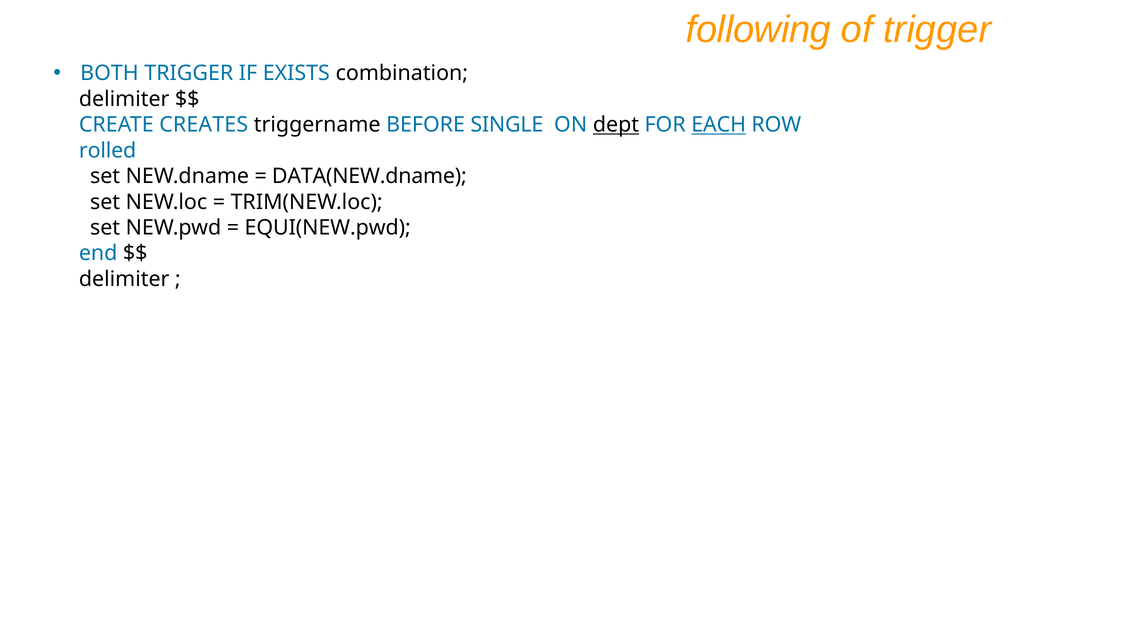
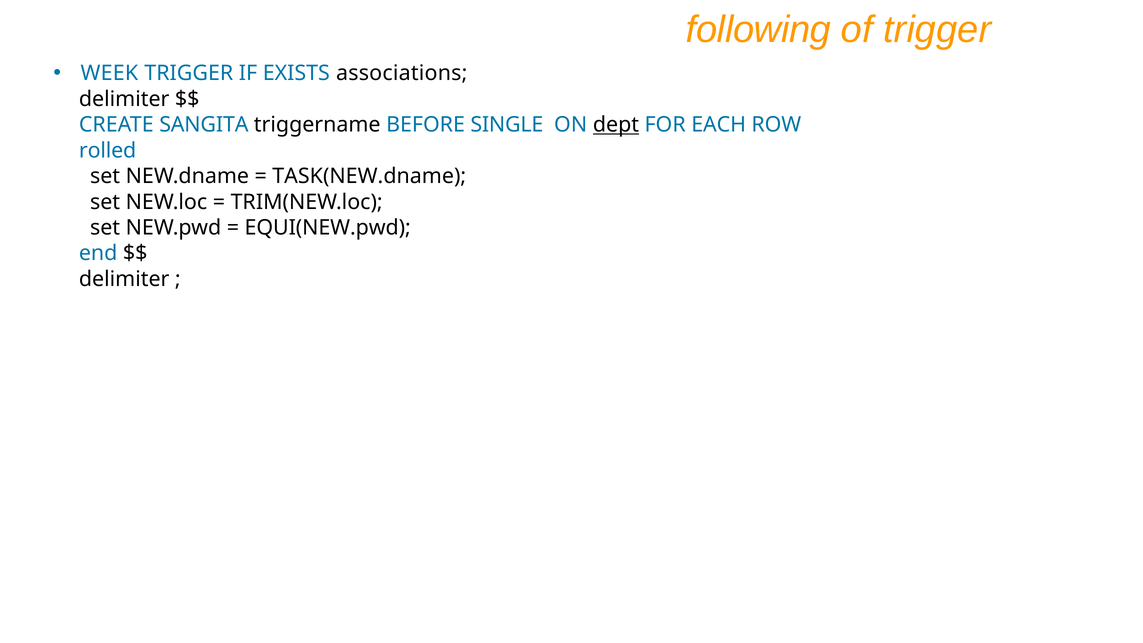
BOTH: BOTH -> WEEK (109, 73)
combination: combination -> associations (402, 73)
CREATES: CREATES -> SANGITA (204, 125)
EACH underline: present -> none (719, 125)
DATA(NEW.dname: DATA(NEW.dname -> TASK(NEW.dname (369, 176)
